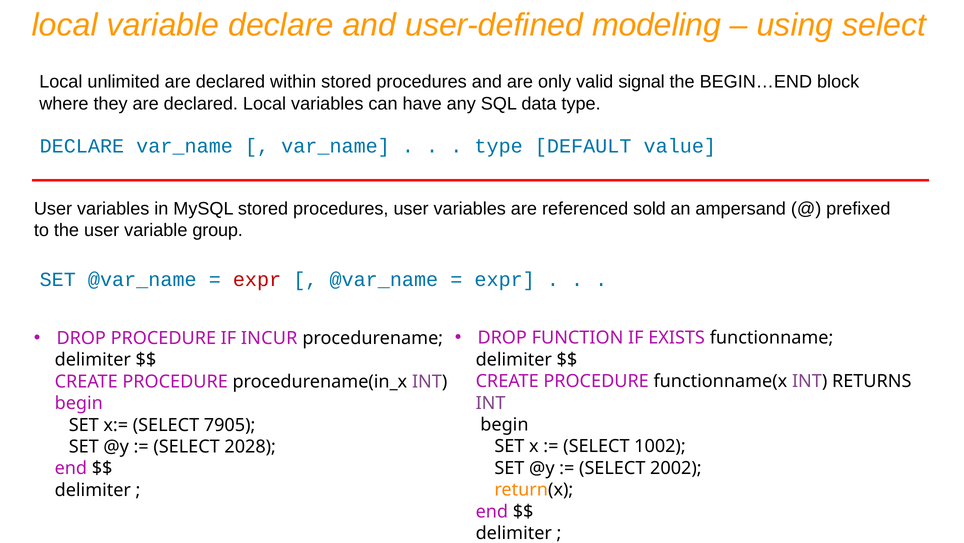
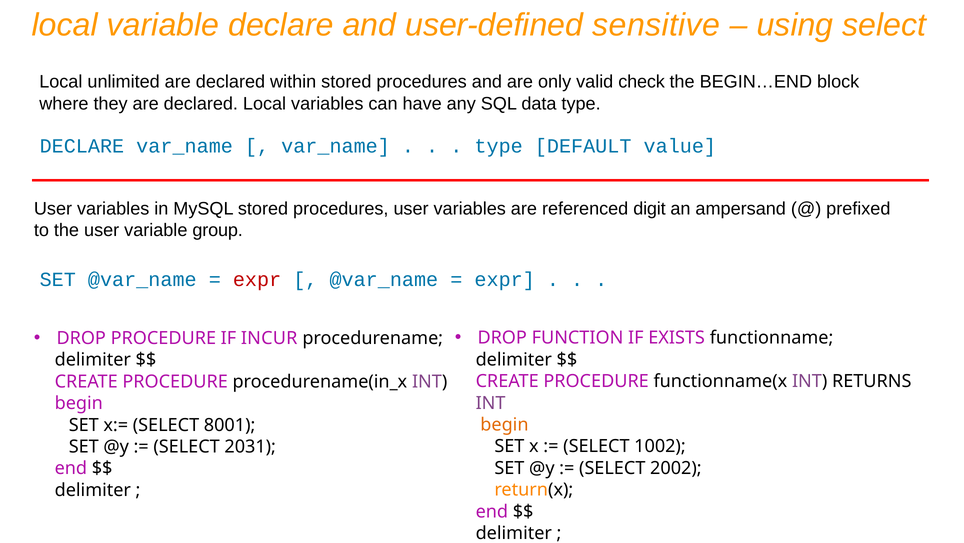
modeling: modeling -> sensitive (656, 25)
signal: signal -> check (642, 82)
sold: sold -> digit (649, 208)
begin colour: black -> orange (504, 424)
7905: 7905 -> 8001 (230, 424)
2028: 2028 -> 2031 (250, 446)
